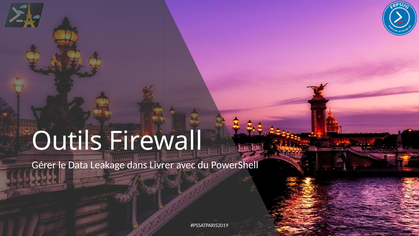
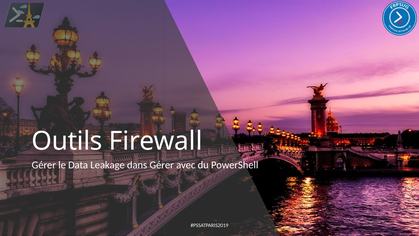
dans Livrer: Livrer -> Gérer (162, 165)
